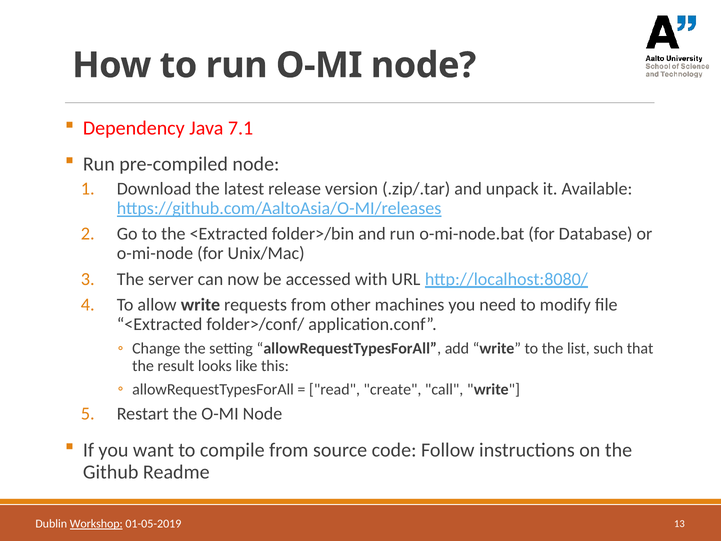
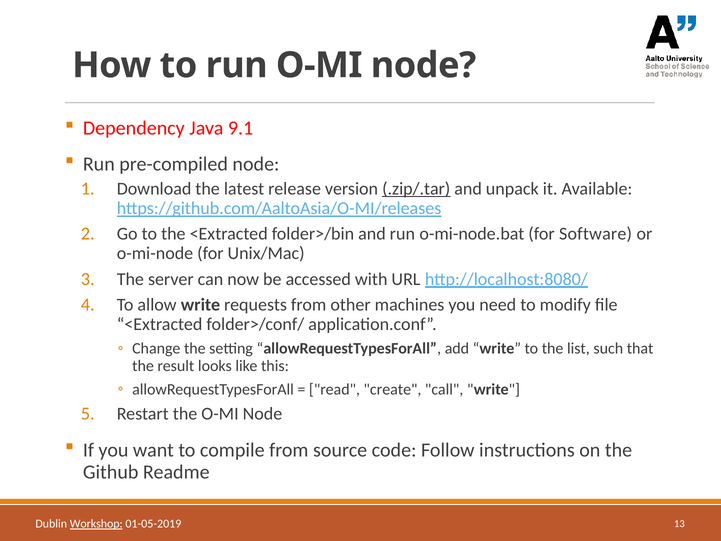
7.1: 7.1 -> 9.1 (241, 128)
.zip/.tar underline: none -> present (416, 189)
Database: Database -> Software (596, 234)
